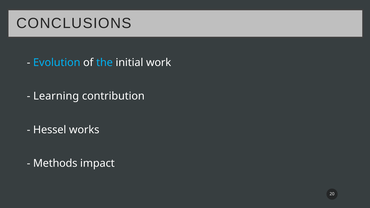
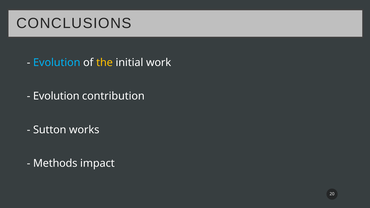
the colour: light blue -> yellow (105, 63)
Learning: Learning -> Evolution (56, 96)
Hessel: Hessel -> Sutton (50, 130)
